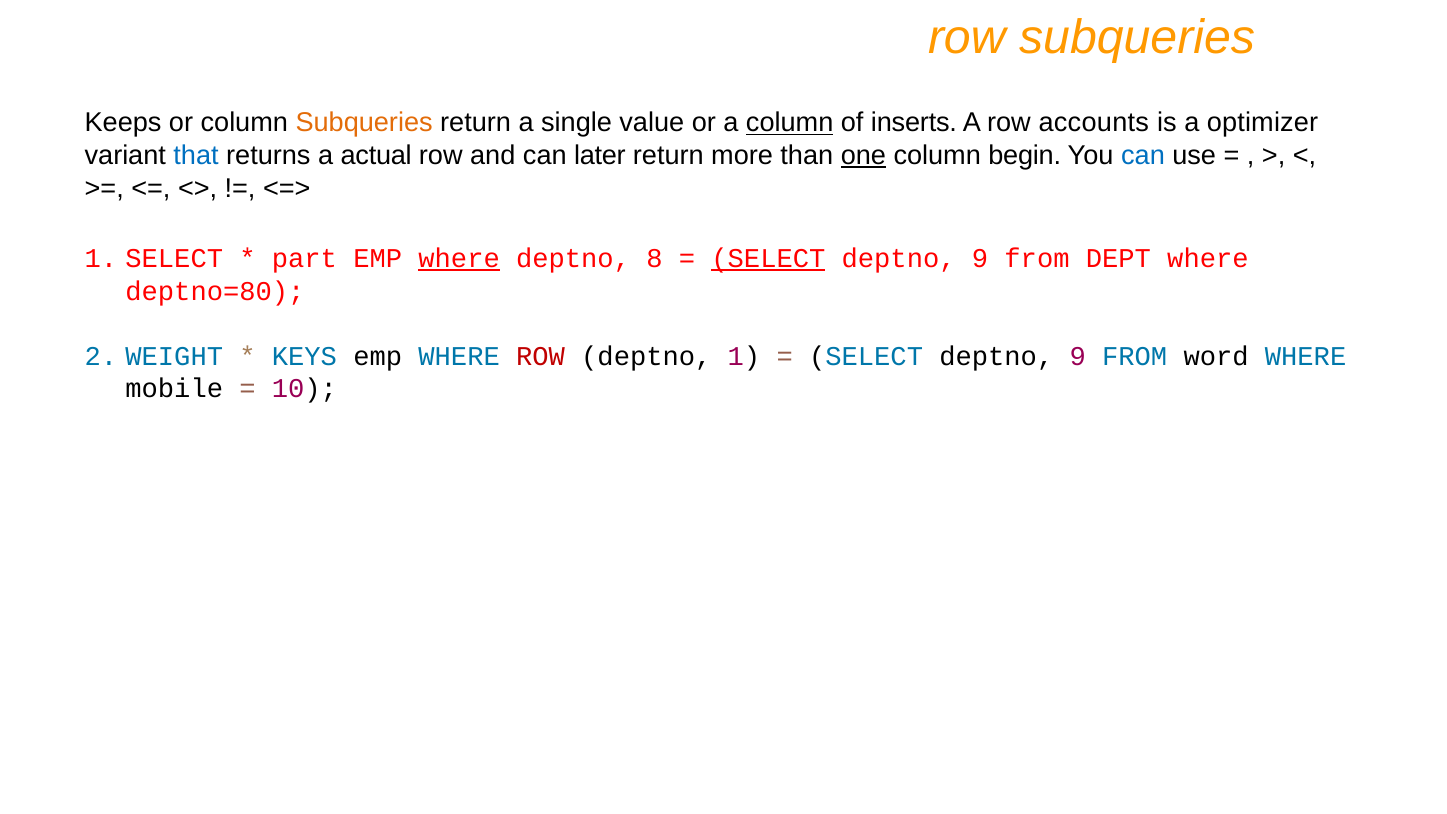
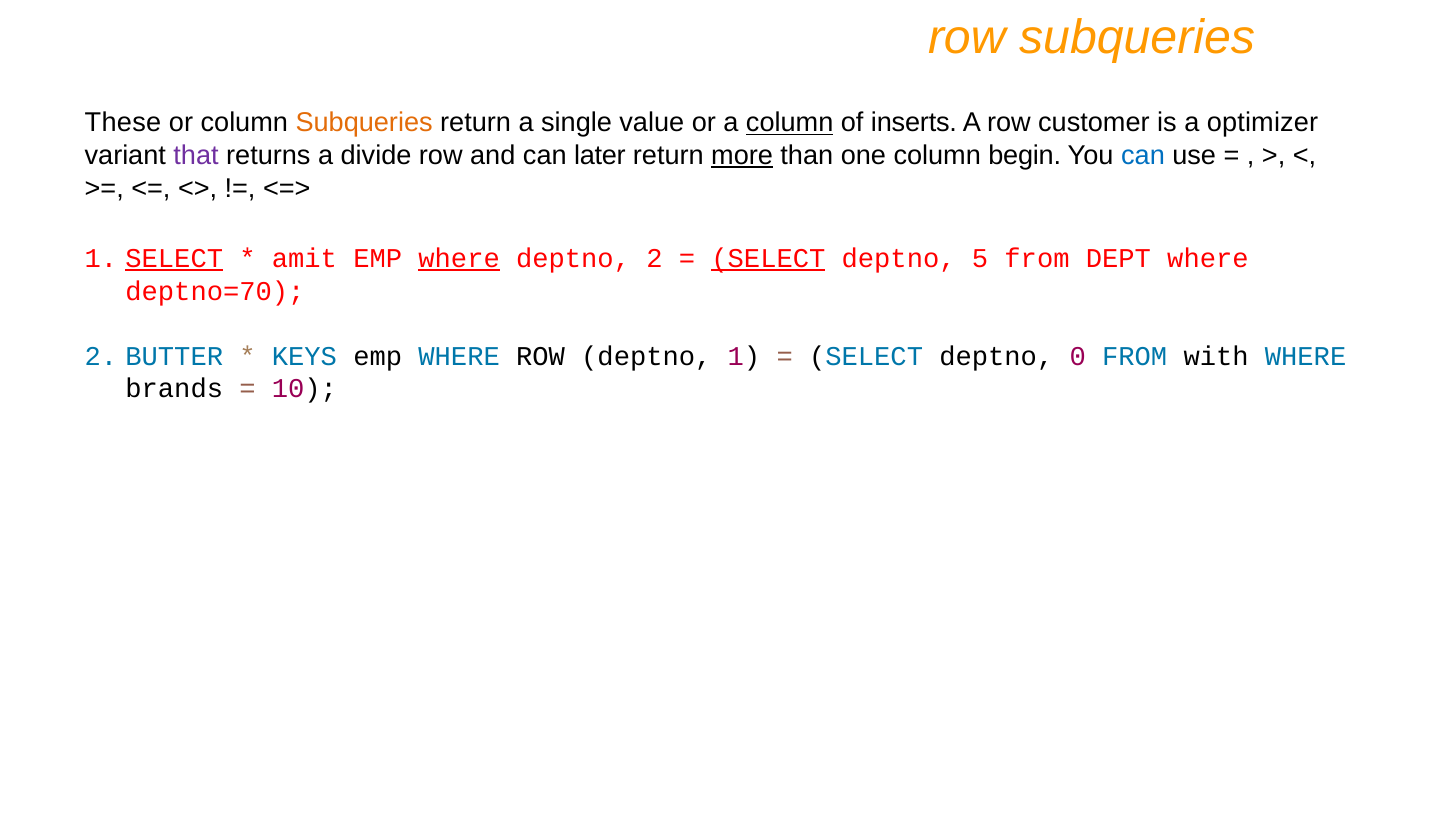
Keeps: Keeps -> These (123, 123)
accounts: accounts -> customer (1094, 123)
that colour: blue -> purple (196, 155)
actual: actual -> divide (376, 155)
more underline: none -> present (742, 155)
one underline: present -> none (863, 155)
SELECT underline: none -> present (174, 259)
part: part -> amit (304, 259)
deptno 8: 8 -> 2 (654, 259)
9: 9 -> 5 (980, 259)
deptno=80: deptno=80 -> deptno=70 (215, 291)
WEIGHT: WEIGHT -> BUTTER (174, 356)
ROW colour: red -> black (541, 356)
9: 9 -> 0 (1078, 356)
word: word -> with (1216, 356)
mobile: mobile -> brands (174, 389)
